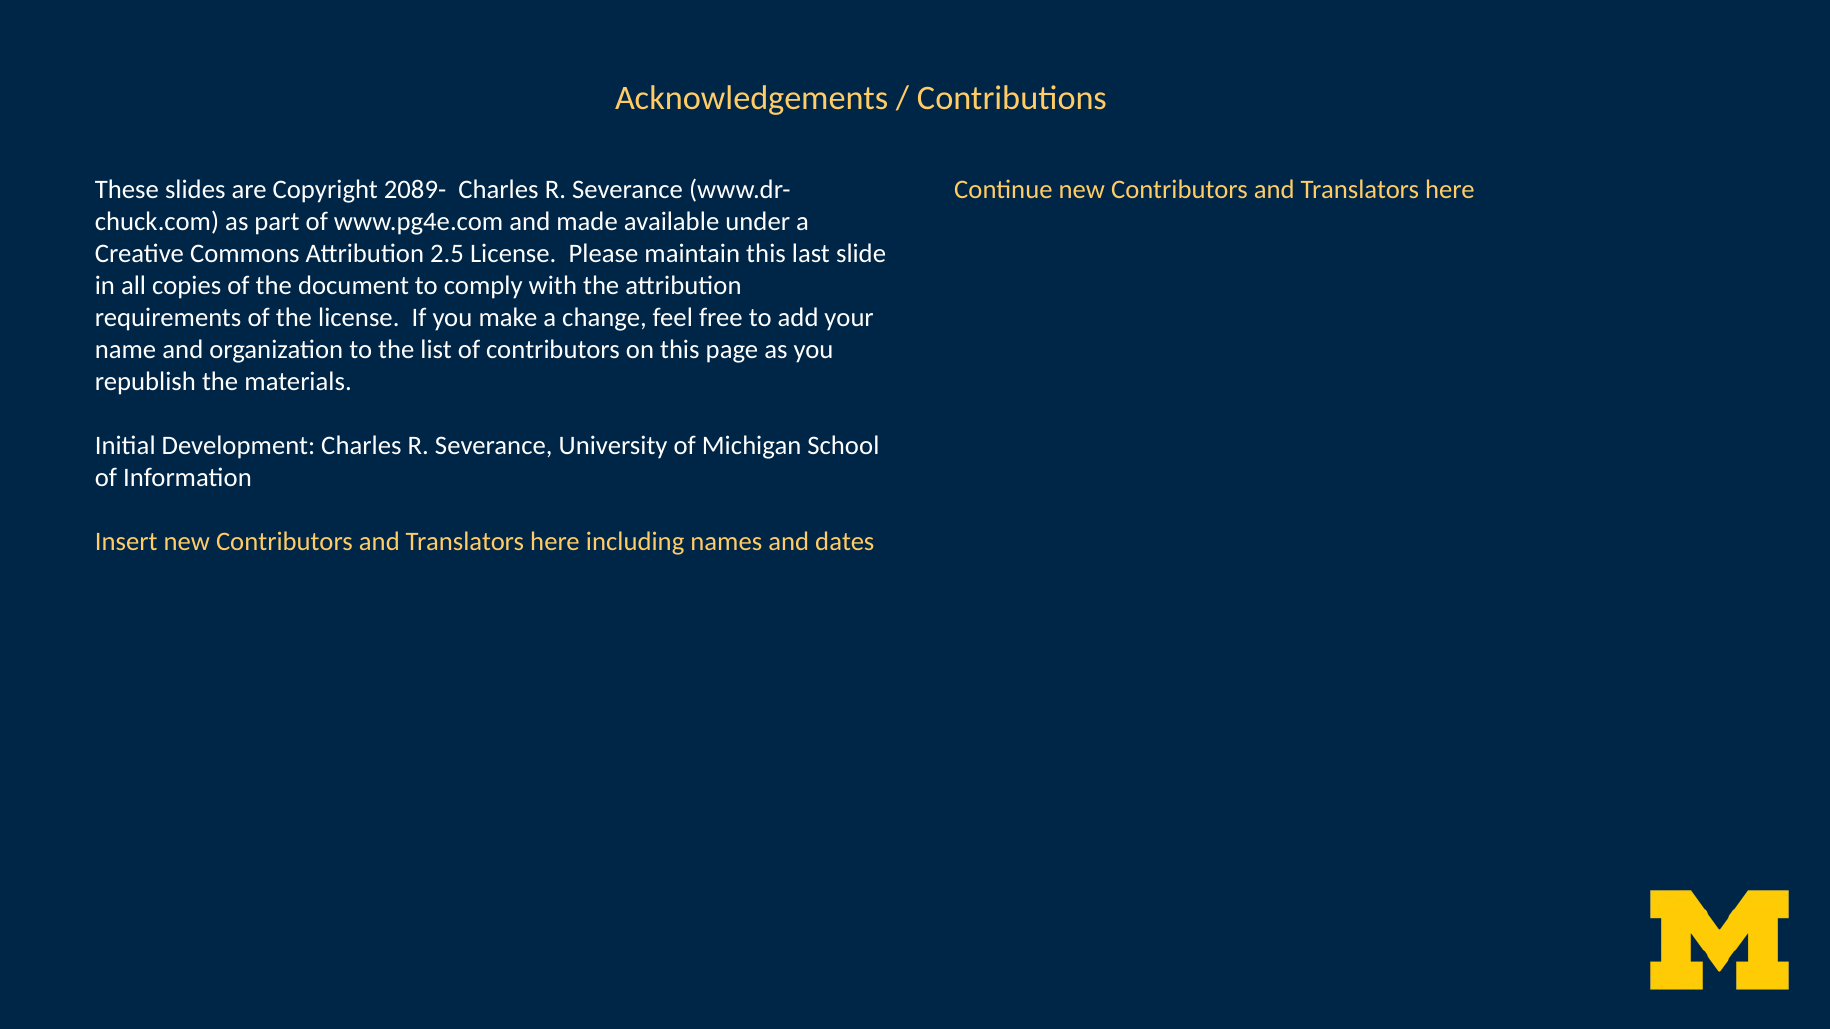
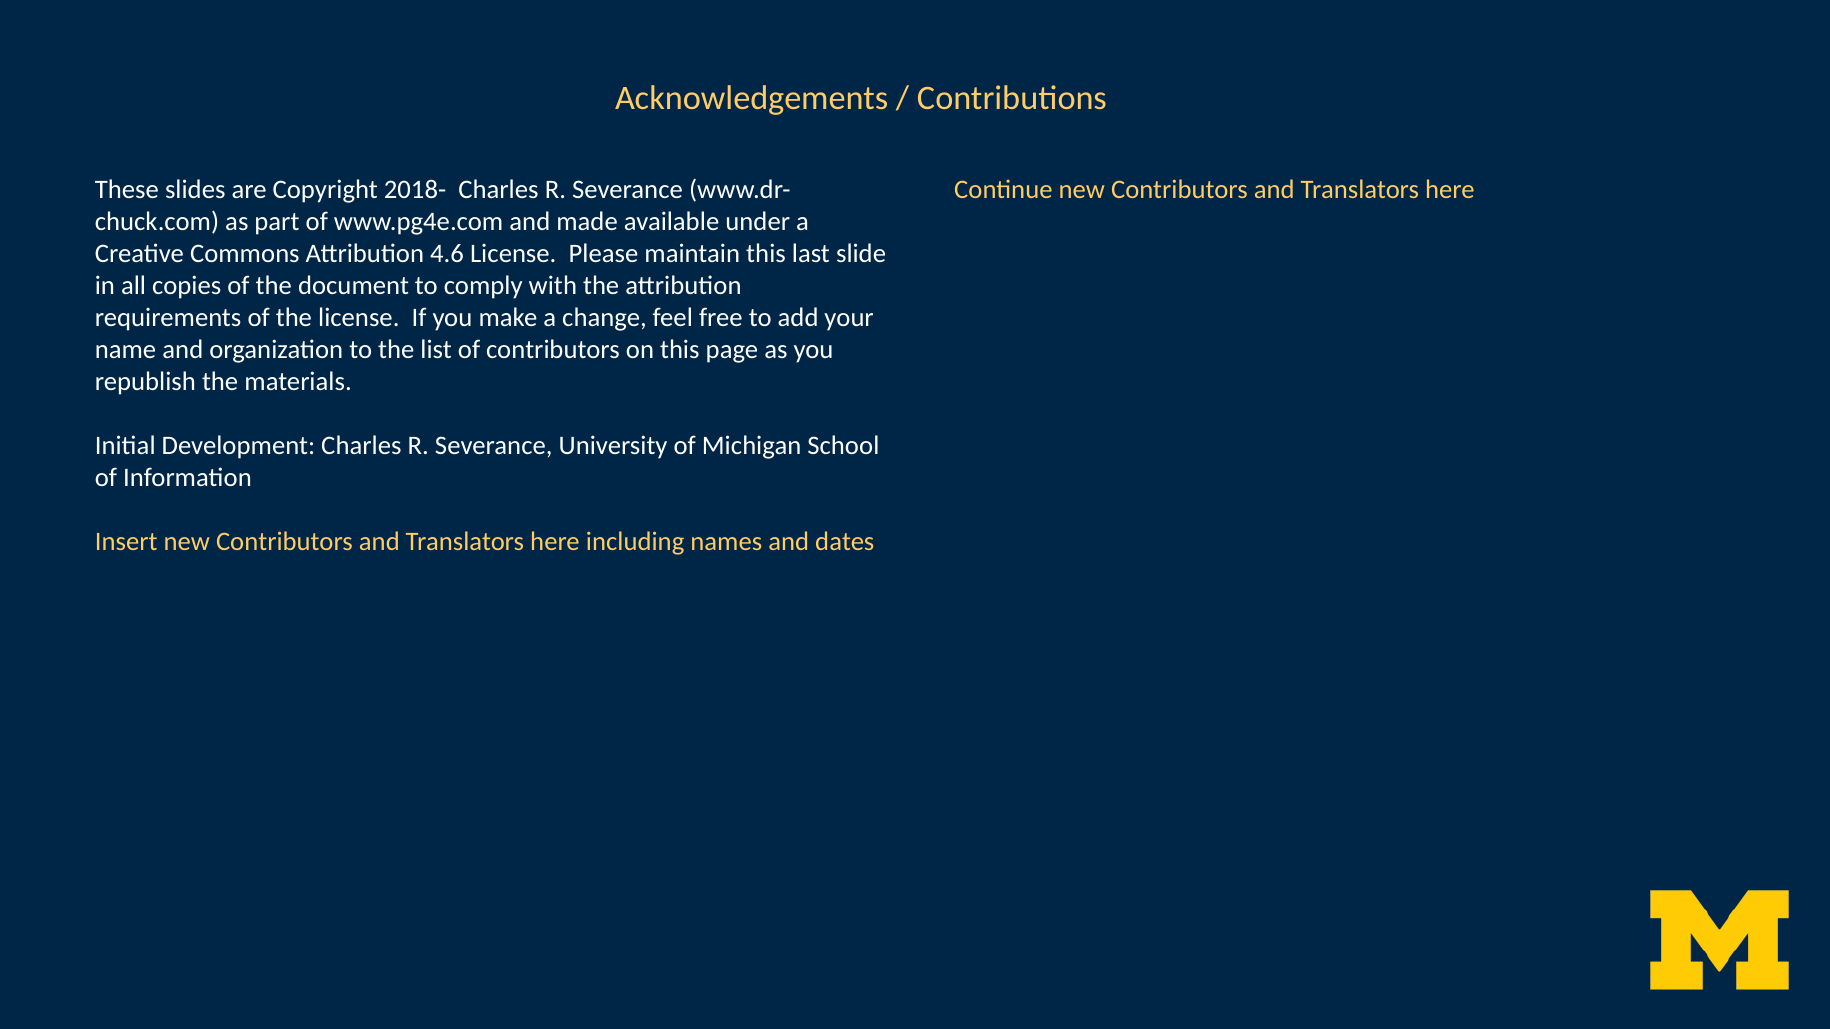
2089-: 2089- -> 2018- (415, 190)
2.5: 2.5 -> 4.6 (447, 254)
